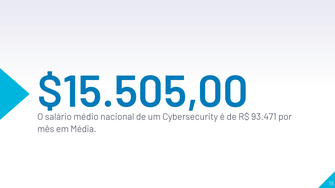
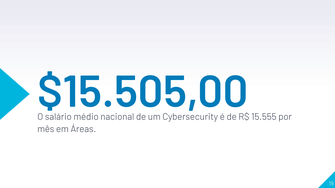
93.471: 93.471 -> 15.555 (264, 117)
Média: Média -> Áreas (83, 129)
